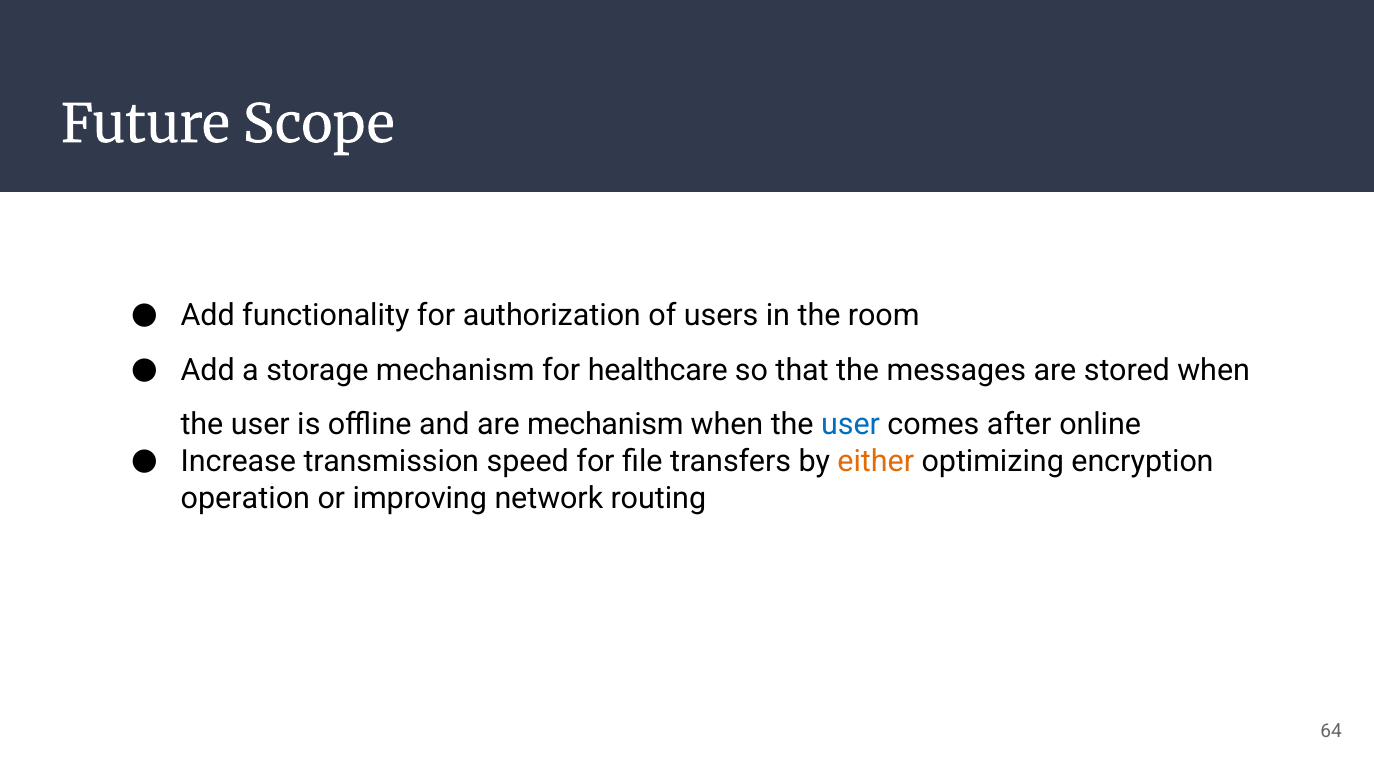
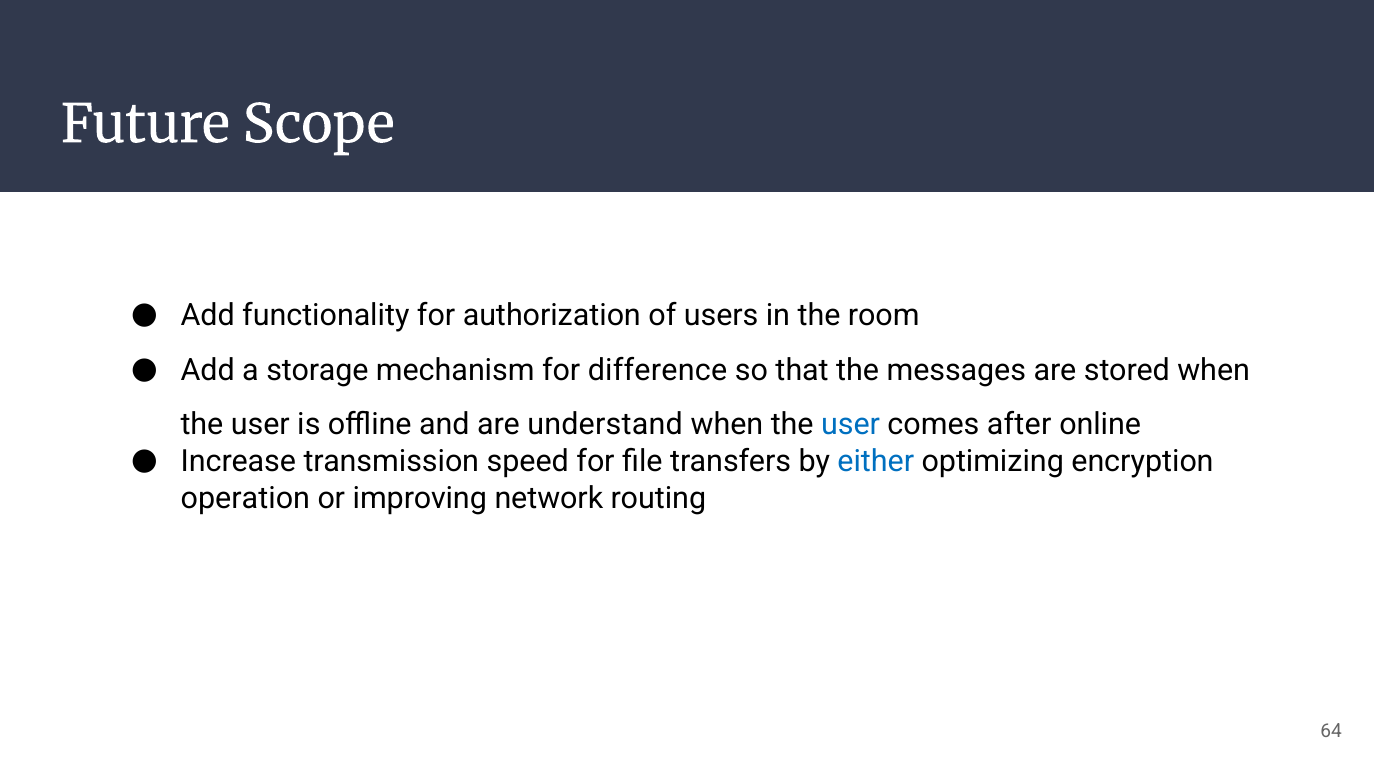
healthcare: healthcare -> difference (658, 370)
are mechanism: mechanism -> understand (605, 425)
either colour: orange -> blue (876, 461)
